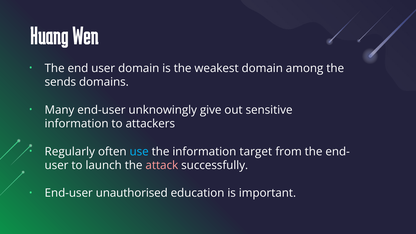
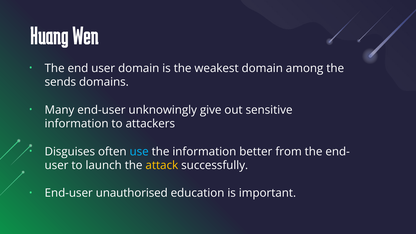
Regularly: Regularly -> Disguises (70, 152)
target: target -> better (256, 152)
attack colour: pink -> yellow (162, 165)
